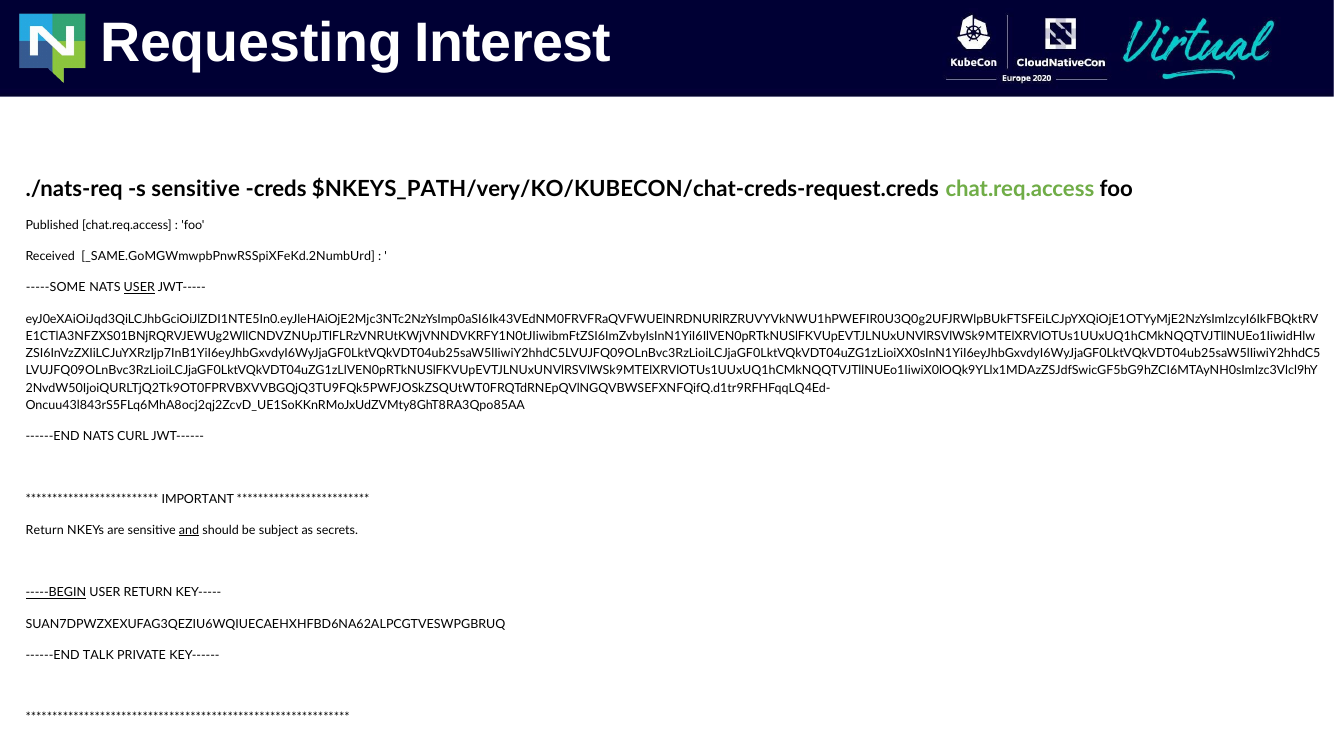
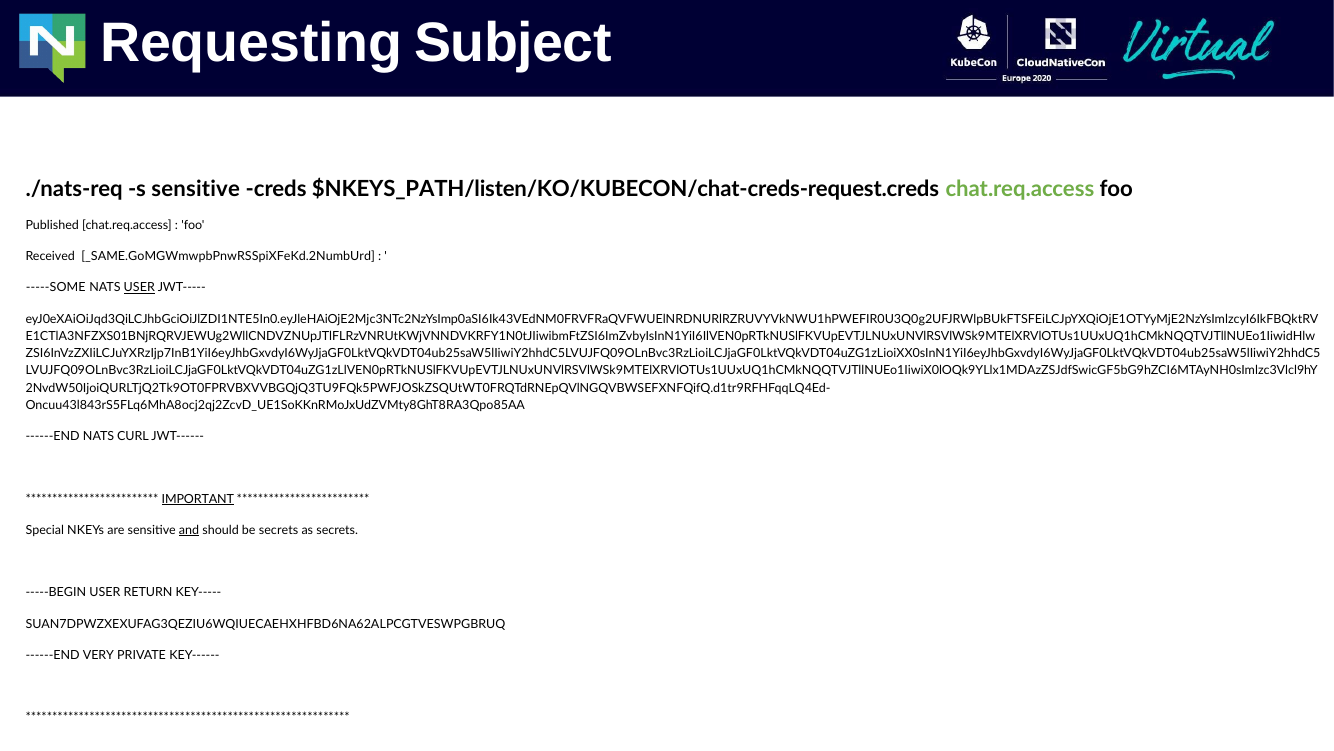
Interest: Interest -> Subject (513, 43)
$NKEYS_PATH/very/KO/KUBECON/chat-creds-request.creds: $NKEYS_PATH/very/KO/KUBECON/chat-creds-request.creds -> $NKEYS_PATH/listen/KO/KUBECON/chat-creds-request.creds (626, 189)
IMPORTANT underline: none -> present (198, 499)
Return: Return -> Special (45, 530)
be subject: subject -> secrets (279, 530)
-----BEGIN underline: present -> none (56, 592)
TALK: TALK -> VERY (98, 655)
